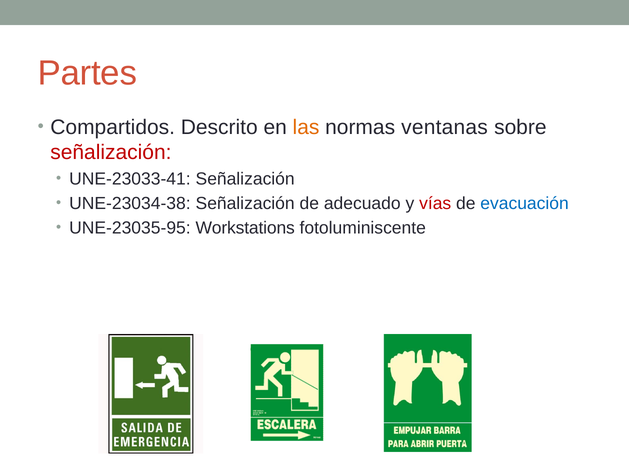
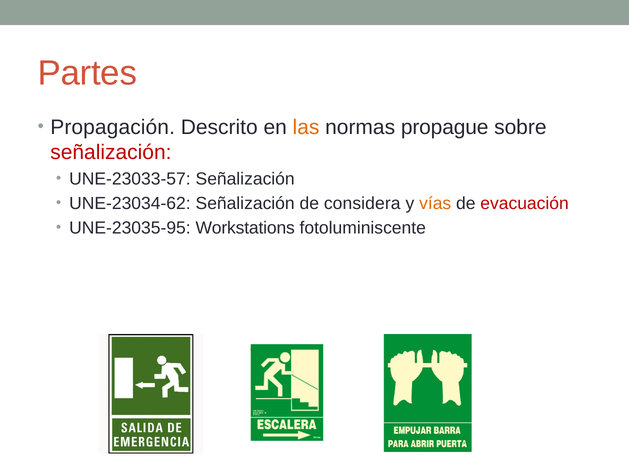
Compartidos: Compartidos -> Propagación (113, 127)
ventanas: ventanas -> propague (445, 127)
UNE-23033-41: UNE-23033-41 -> UNE-23033-57 (130, 179)
UNE-23034-38: UNE-23034-38 -> UNE-23034-62 (130, 203)
adecuado: adecuado -> considera (362, 203)
vías colour: red -> orange (435, 203)
evacuación colour: blue -> red (525, 203)
